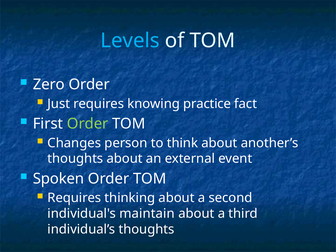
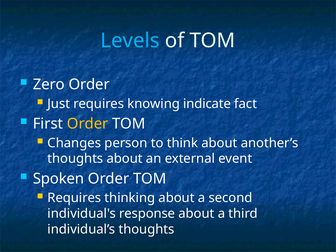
practice: practice -> indicate (207, 104)
Order colour: light green -> yellow (88, 124)
maintain: maintain -> response (147, 214)
